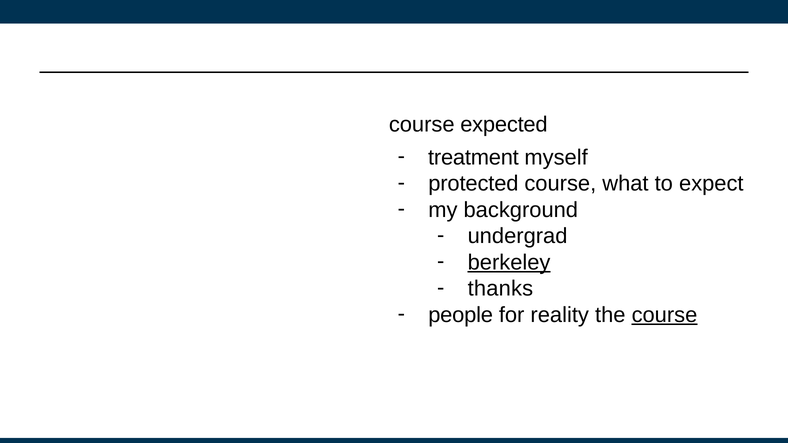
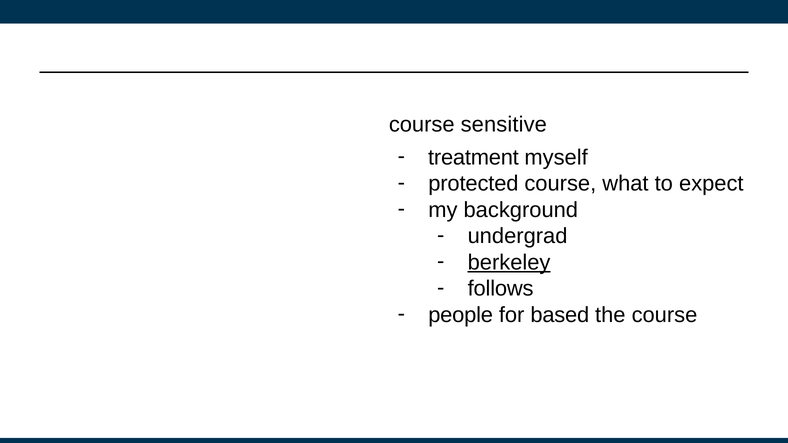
expected: expected -> sensitive (504, 125)
thanks: thanks -> follows (501, 289)
reality: reality -> based (560, 315)
course underline: present -> none (664, 315)
